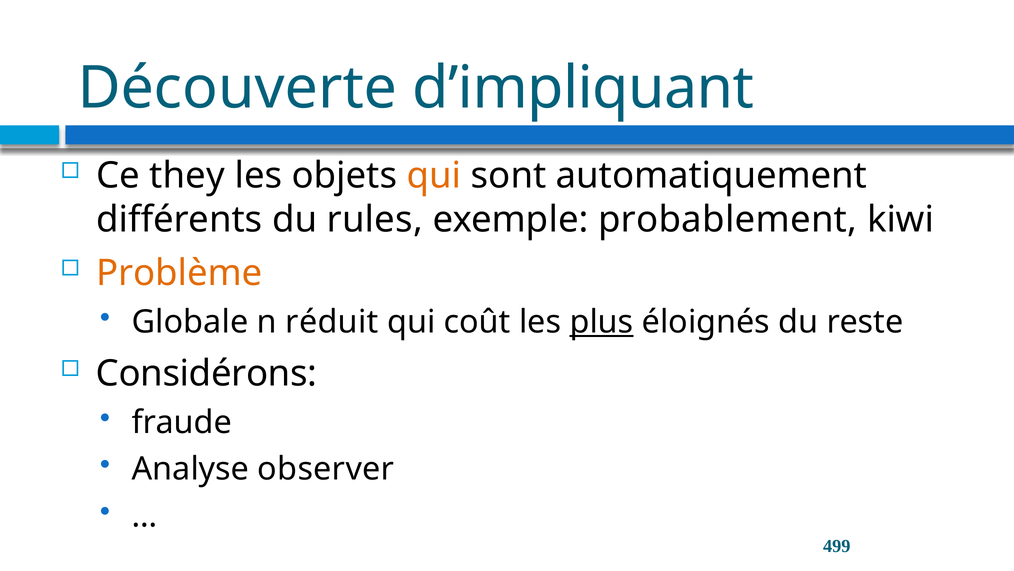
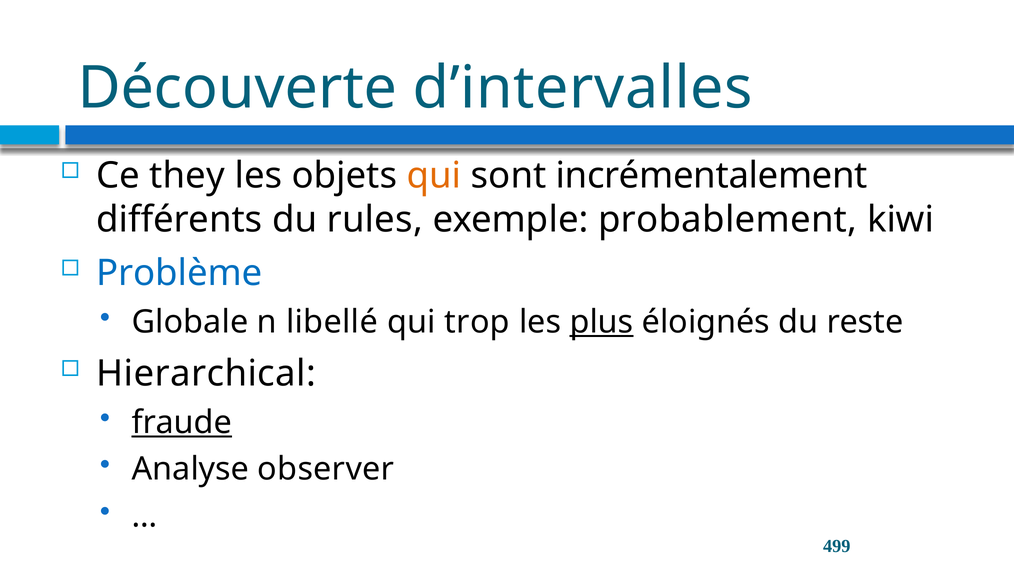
d’impliquant: d’impliquant -> d’intervalles (583, 88)
automatiquement: automatiquement -> incrémentalement (712, 175)
Problème colour: orange -> blue (179, 273)
réduit: réduit -> libellé (332, 322)
coût: coût -> trop (477, 322)
Considérons: Considérons -> Hierarchical (206, 373)
fraude underline: none -> present (182, 422)
